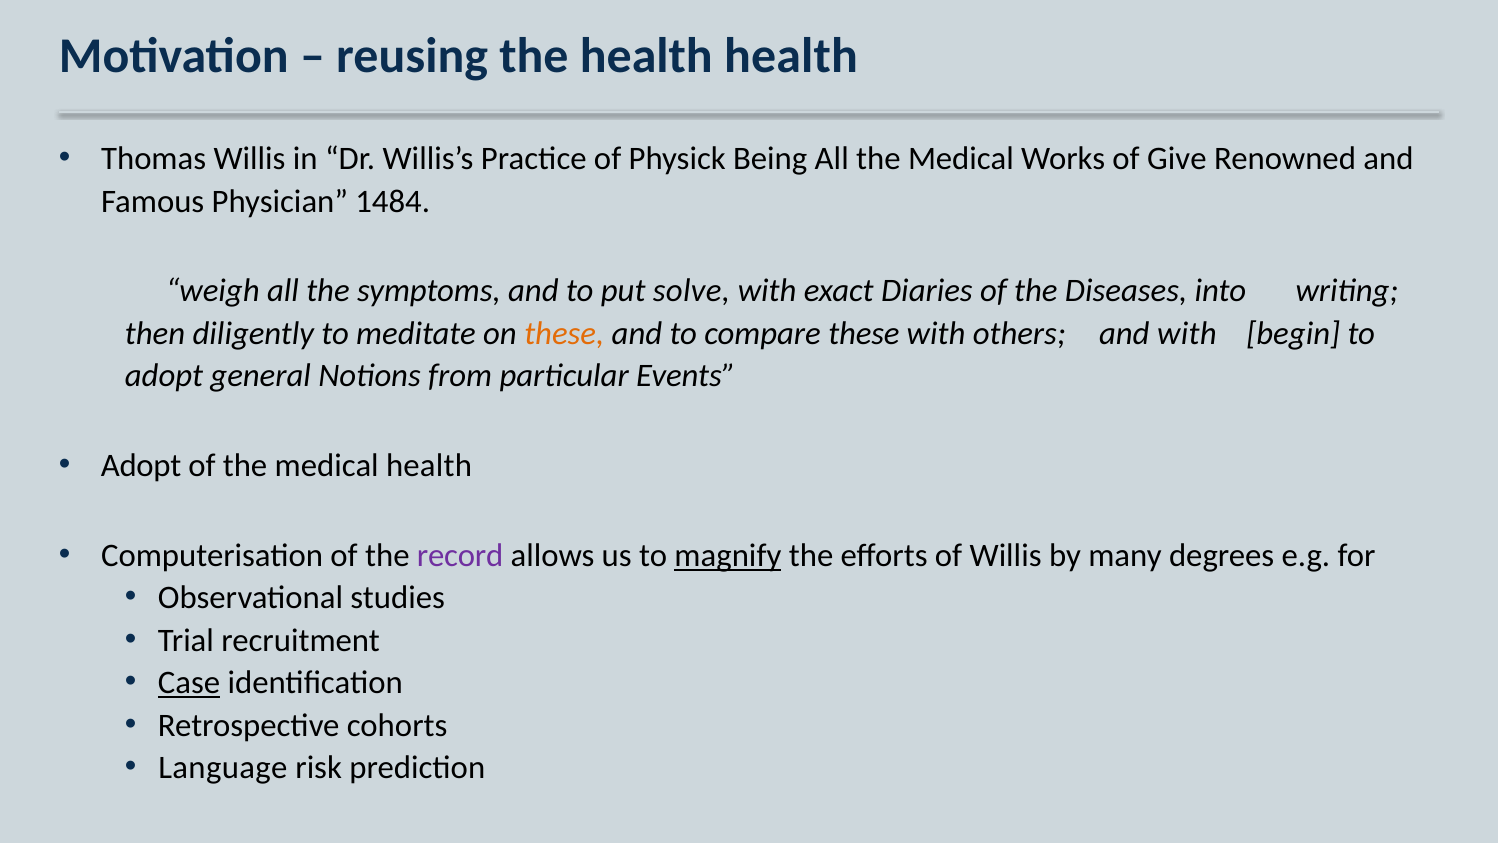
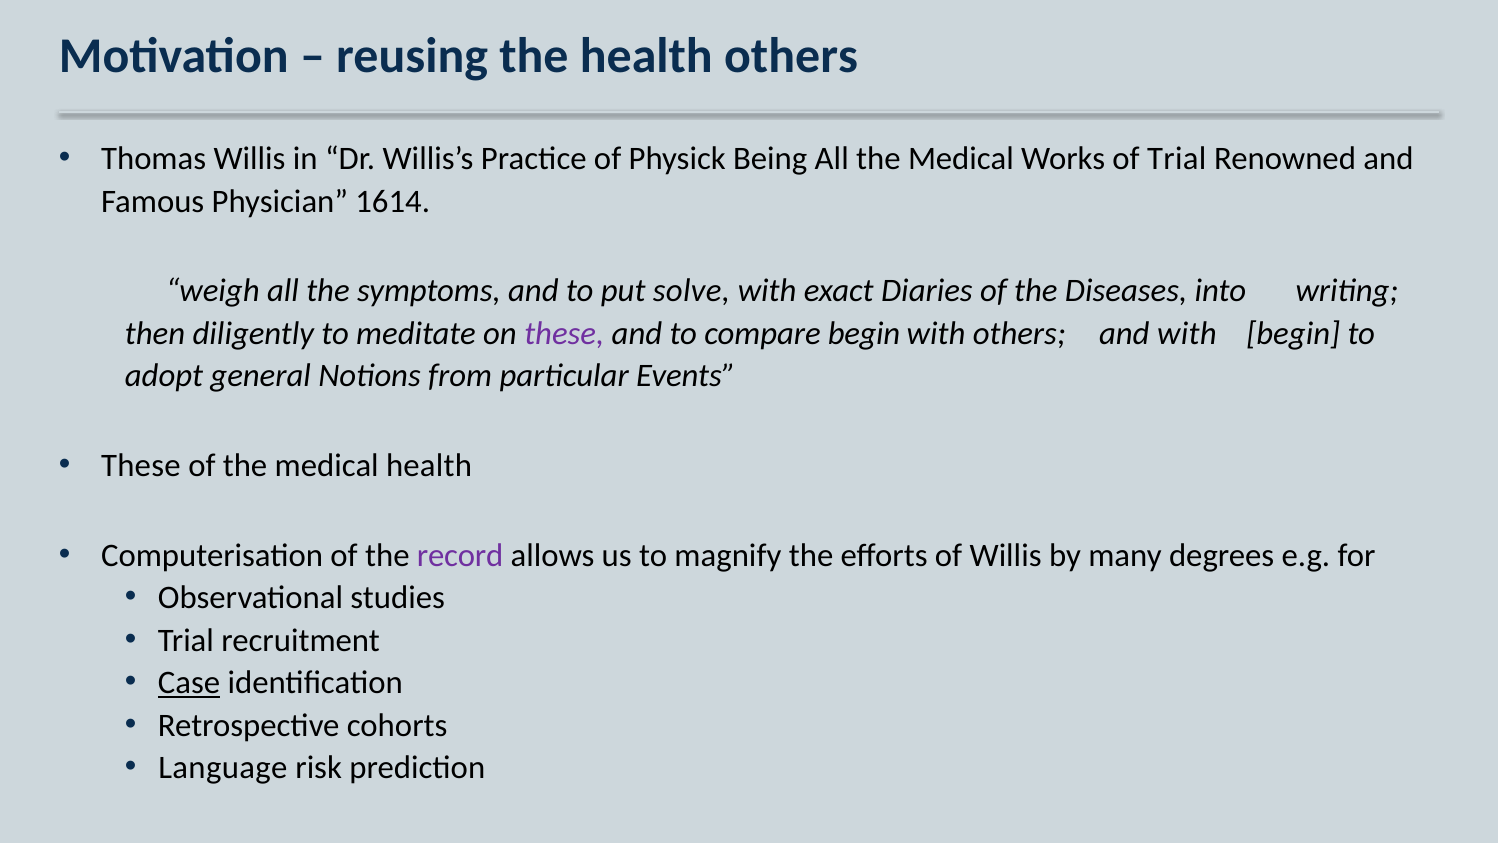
health health: health -> others (791, 56)
of Give: Give -> Trial (1177, 159)
1484: 1484 -> 1614 (393, 201)
these colour: orange -> purple (564, 333)
compare these: these -> begin (864, 333)
Adopt: Adopt -> These (141, 466)
magnify underline: present -> none (728, 555)
